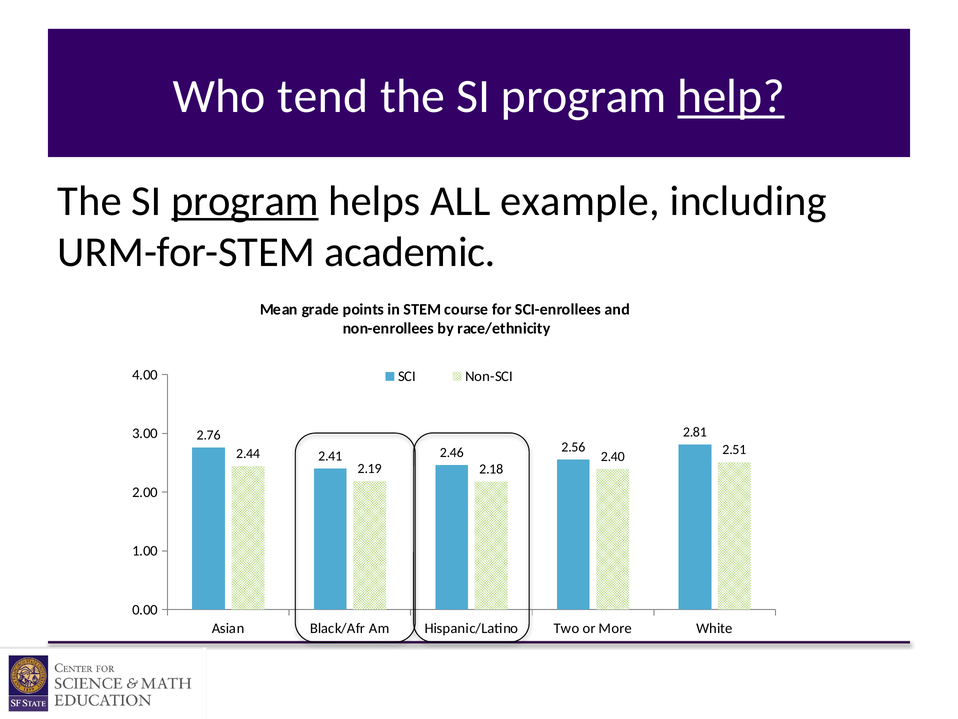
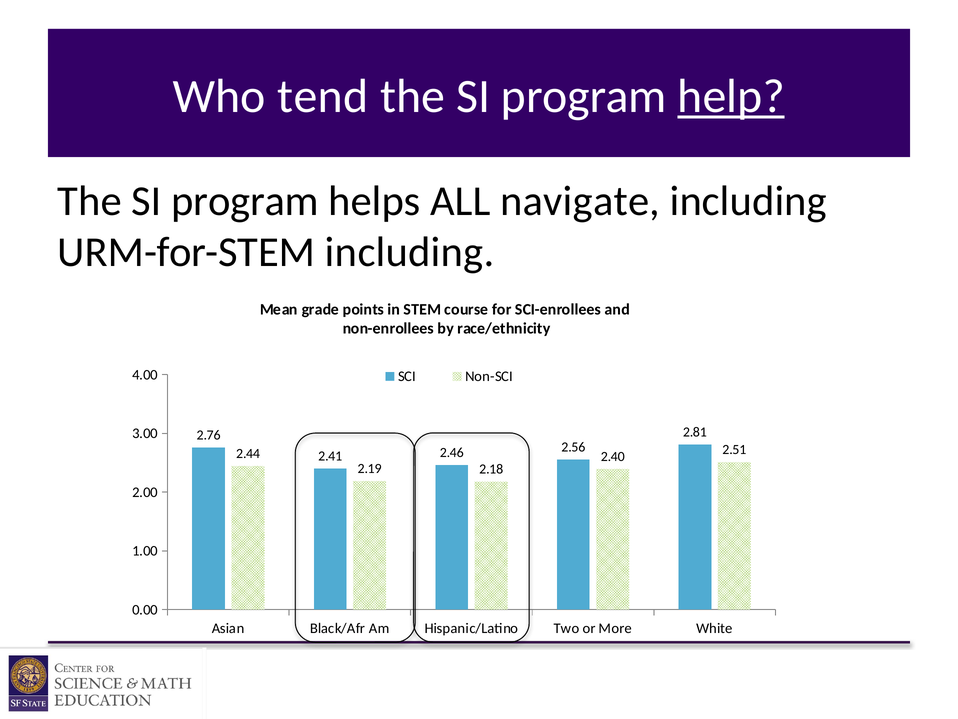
program underline: present -> none (245, 201)
example: example -> navigate (580, 201)
URM-for-STEM academic: academic -> including (410, 252)
